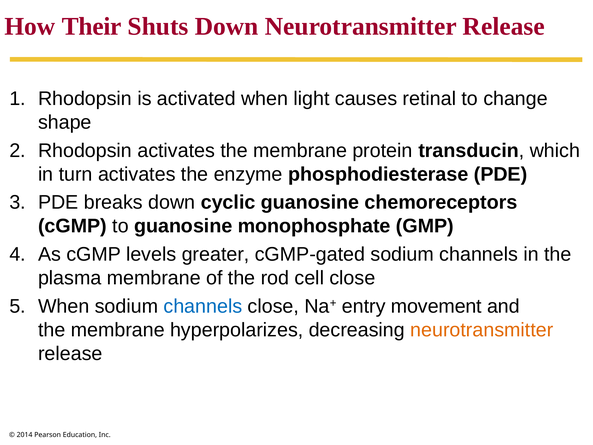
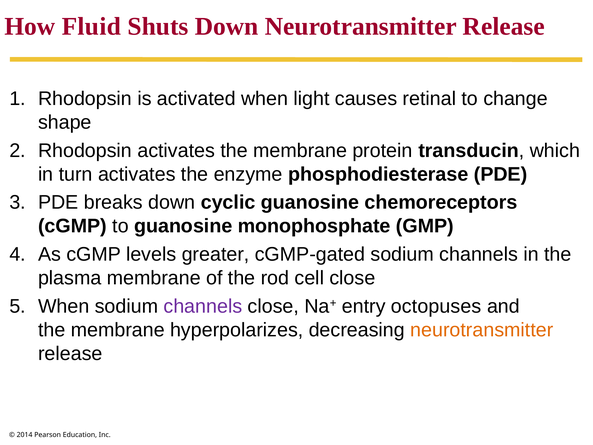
Their: Their -> Fluid (91, 26)
channels colour: blue -> purple (203, 306)
movement: movement -> octopuses (436, 306)
